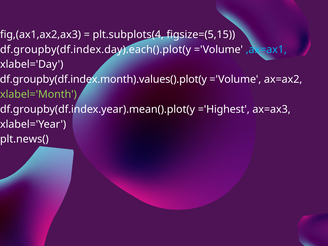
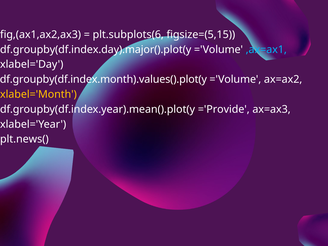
plt.subplots(4: plt.subplots(4 -> plt.subplots(6 (128, 35)
df.groupby(df.index.day).each().plot(y: df.groupby(df.index.day).each().plot(y -> df.groupby(df.index.day).major().plot(y (96, 49)
xlabel='Month colour: light green -> yellow (38, 94)
='Highest: ='Highest -> ='Provide (224, 109)
